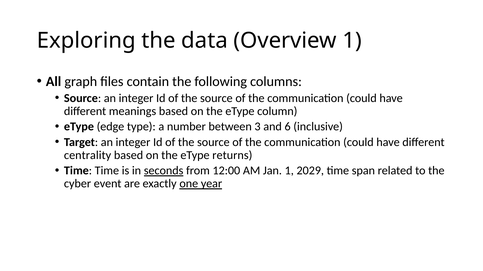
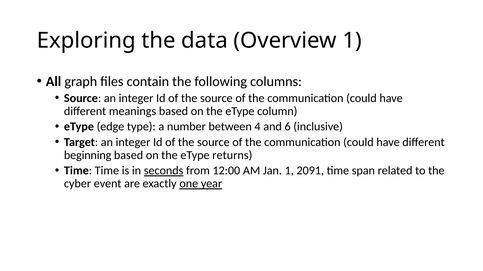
3: 3 -> 4 (258, 127)
centrality: centrality -> beginning (88, 155)
2029: 2029 -> 2091 (310, 171)
